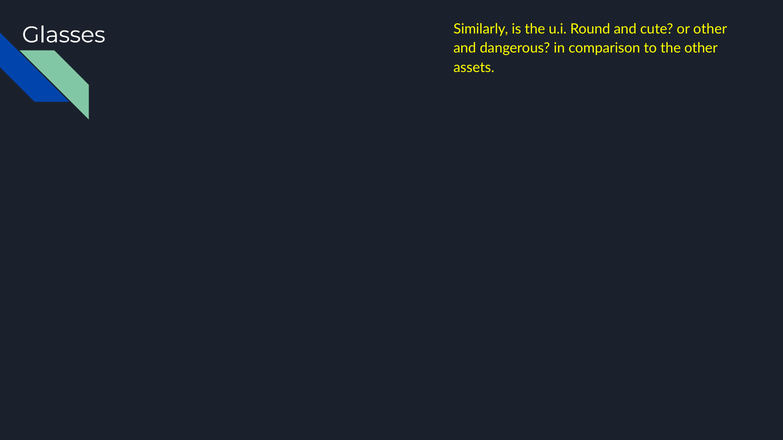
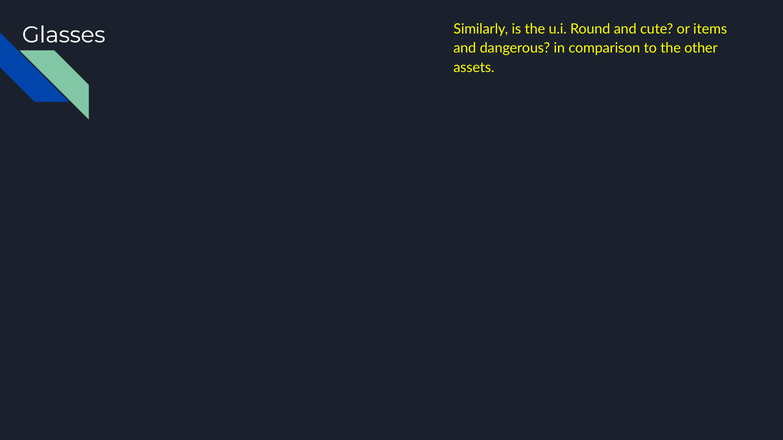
or other: other -> items (710, 29)
